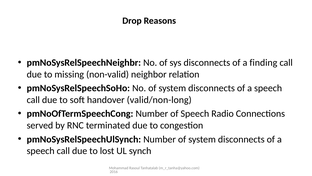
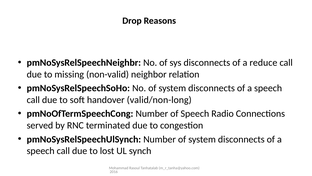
finding: finding -> reduce (263, 62)
